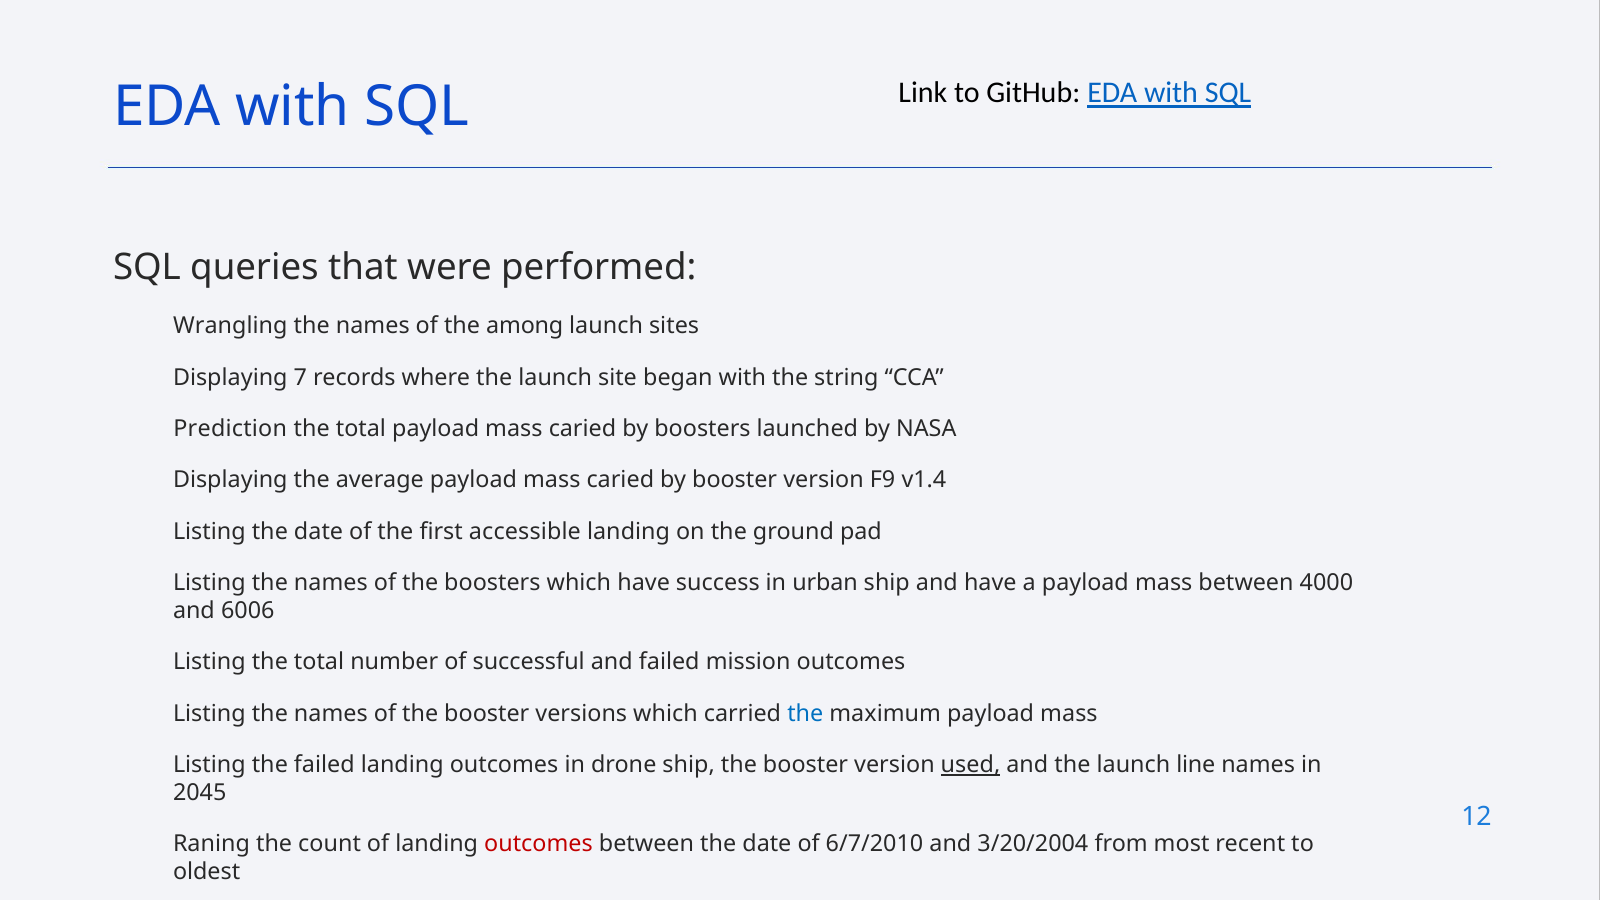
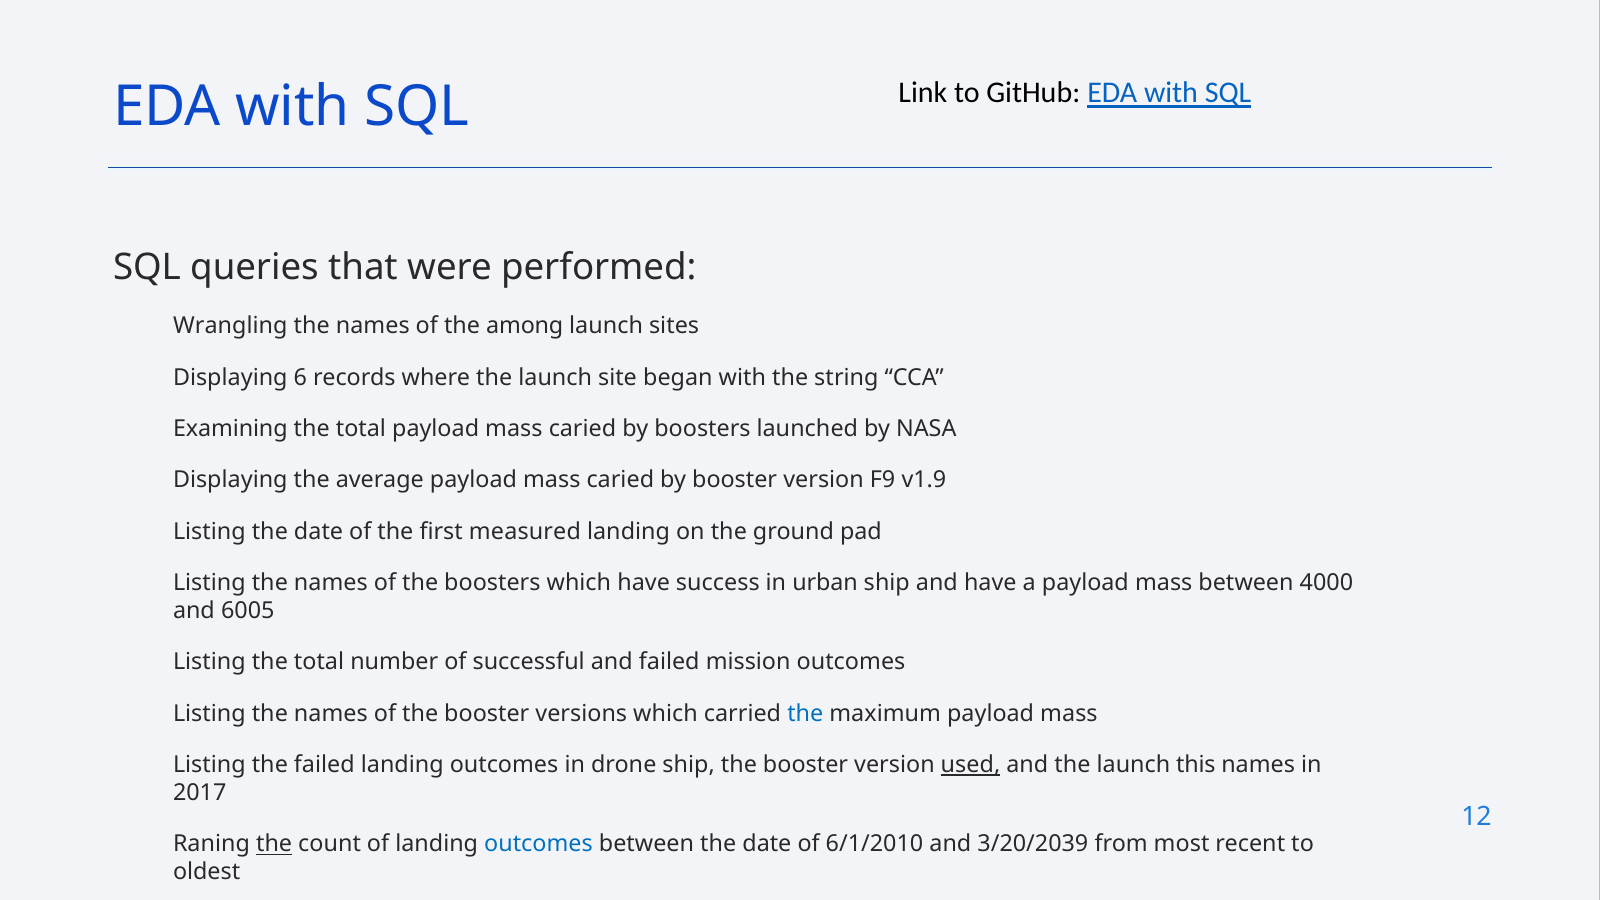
7: 7 -> 6 (300, 377)
Prediction: Prediction -> Examining (230, 429)
v1.4: v1.4 -> v1.9 (924, 480)
accessible: accessible -> measured (525, 531)
6006: 6006 -> 6005 (248, 611)
line: line -> this (1196, 765)
2045: 2045 -> 2017 (200, 793)
the underline: none -> present (274, 844)
outcomes colour: red -> blue (538, 844)
6/7/2010: 6/7/2010 -> 6/1/2010 (875, 844)
3/20/2004: 3/20/2004 -> 3/20/2039 (1033, 844)
